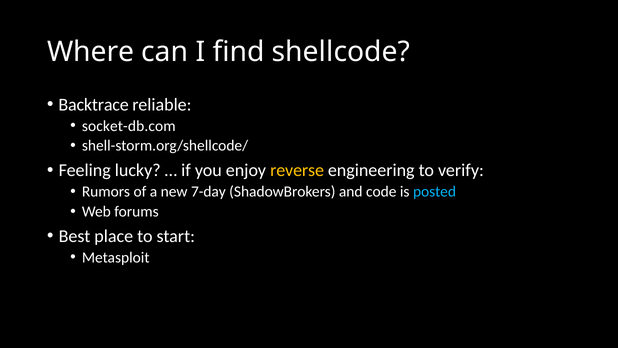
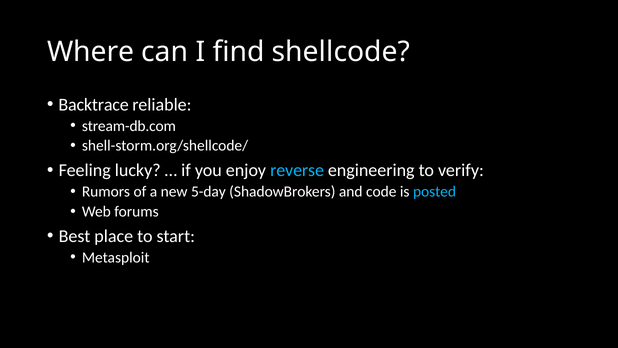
socket-db.com: socket-db.com -> stream-db.com (129, 126)
reverse colour: yellow -> light blue (297, 170)
7-day: 7-day -> 5-day (208, 191)
